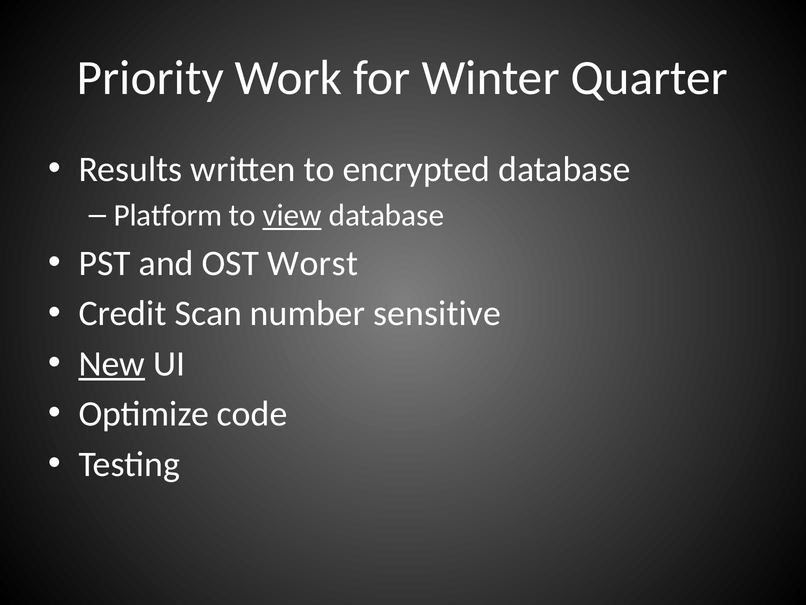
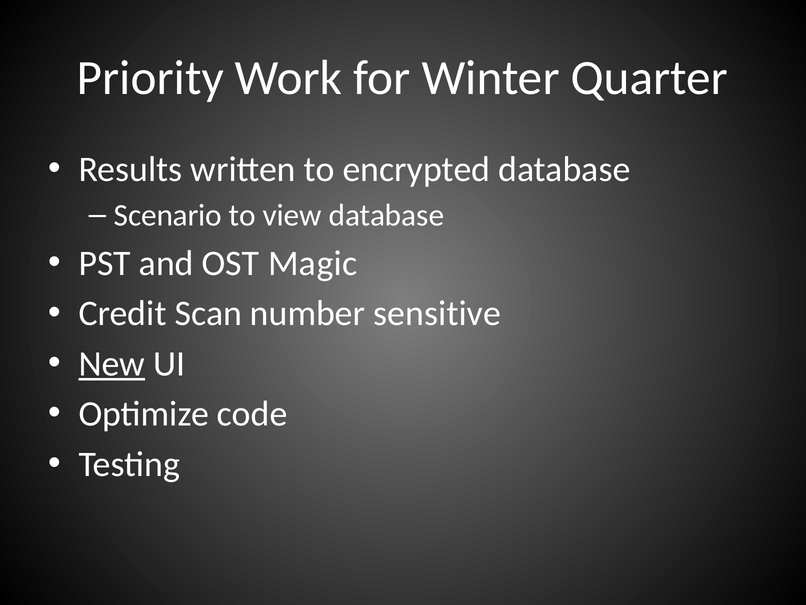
Platform: Platform -> Scenario (168, 215)
view underline: present -> none (292, 215)
Worst: Worst -> Magic (313, 263)
